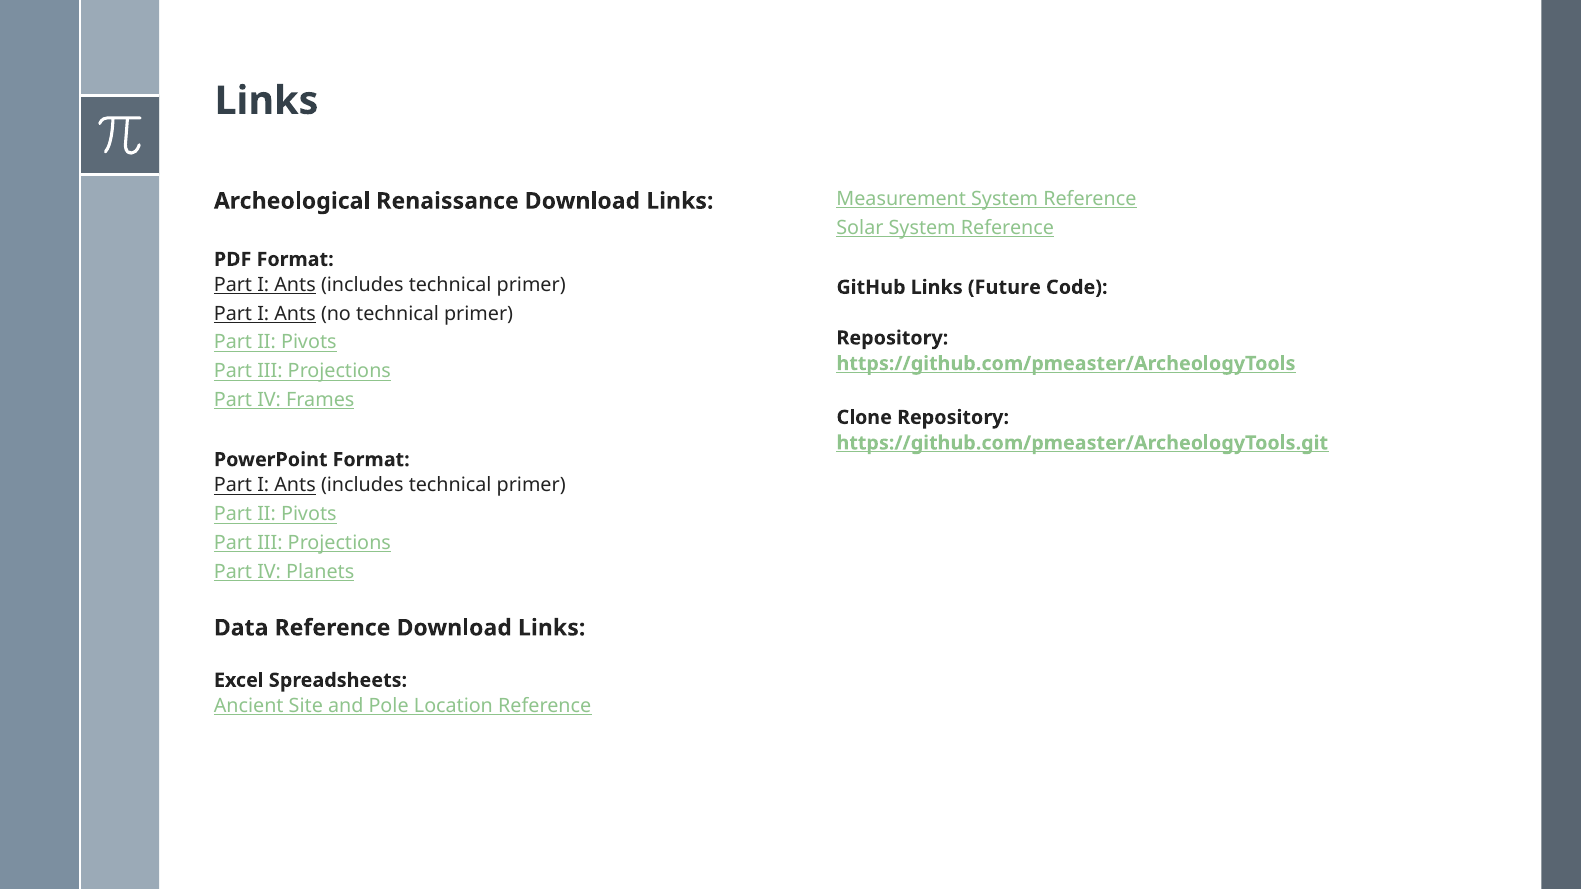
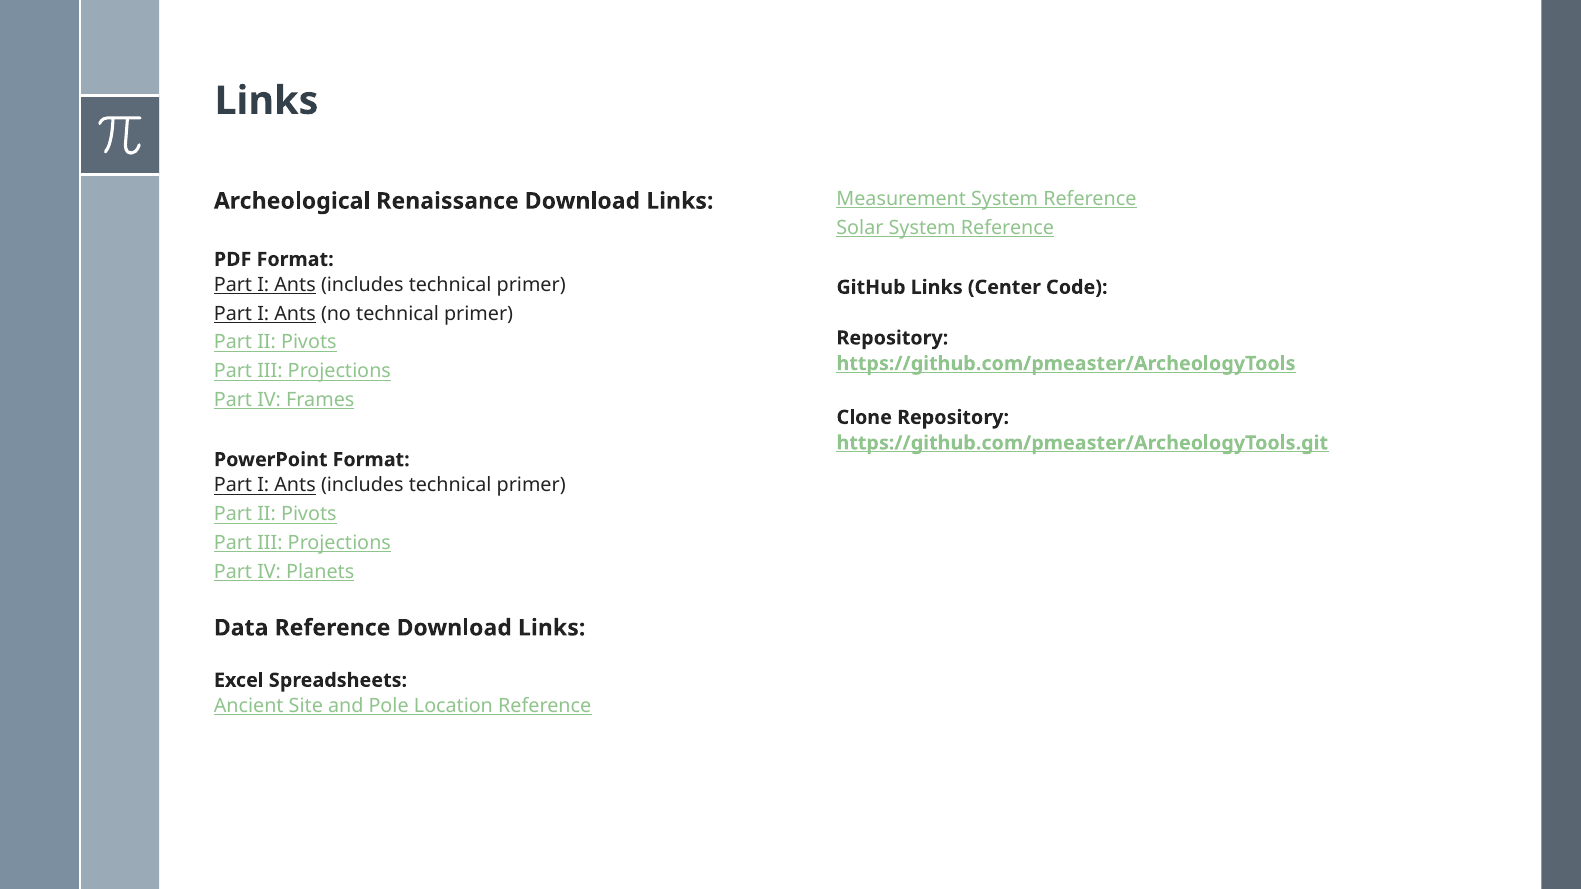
Future: Future -> Center (1004, 287)
